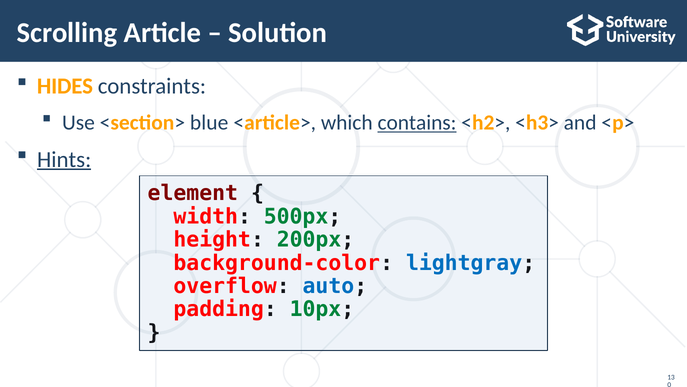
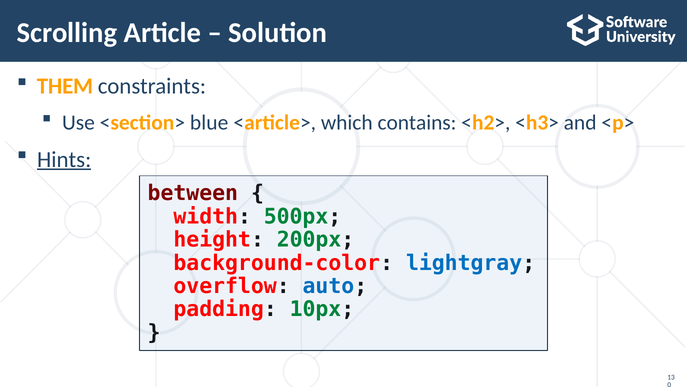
HIDES: HIDES -> THEM (65, 86)
contains underline: present -> none (417, 123)
element: element -> between (193, 193)
